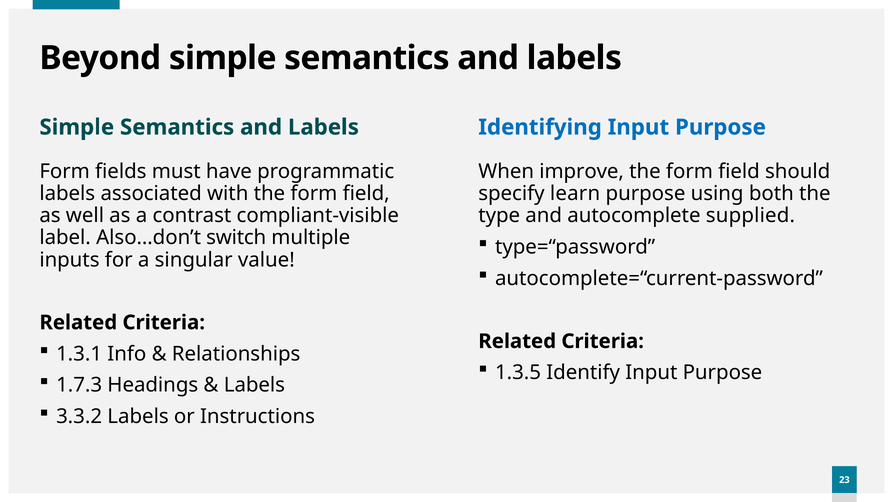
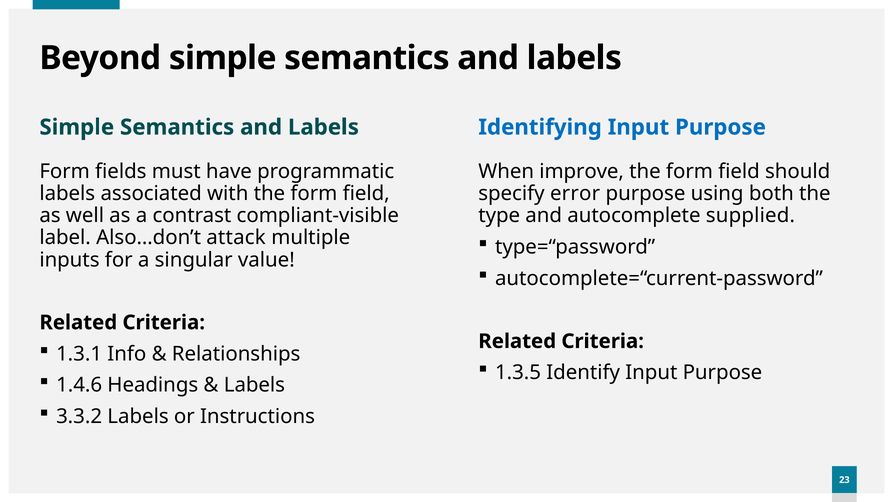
learn: learn -> error (575, 194)
switch: switch -> attack (236, 238)
1.7.3: 1.7.3 -> 1.4.6 (79, 385)
